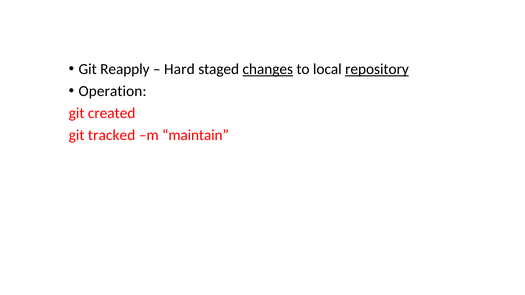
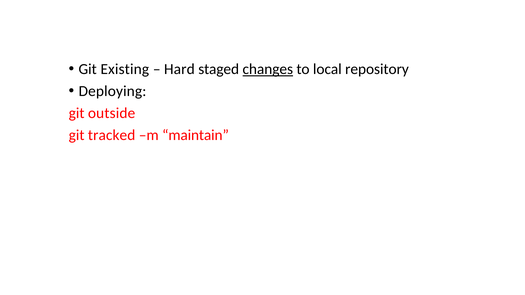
Reapply: Reapply -> Existing (125, 69)
repository underline: present -> none (377, 69)
Operation: Operation -> Deploying (112, 91)
created: created -> outside (112, 113)
